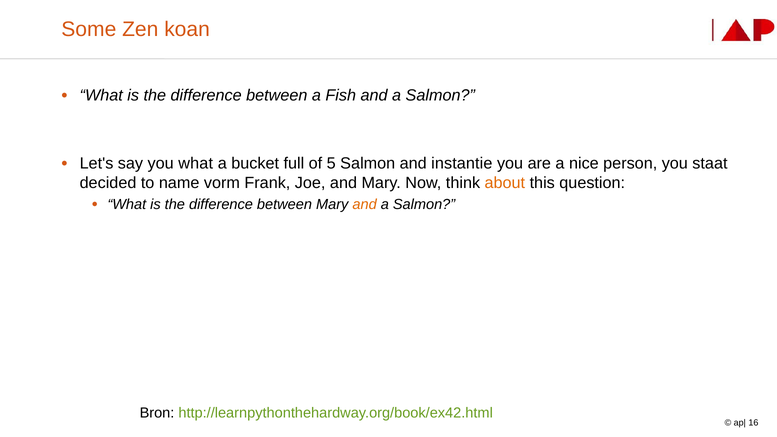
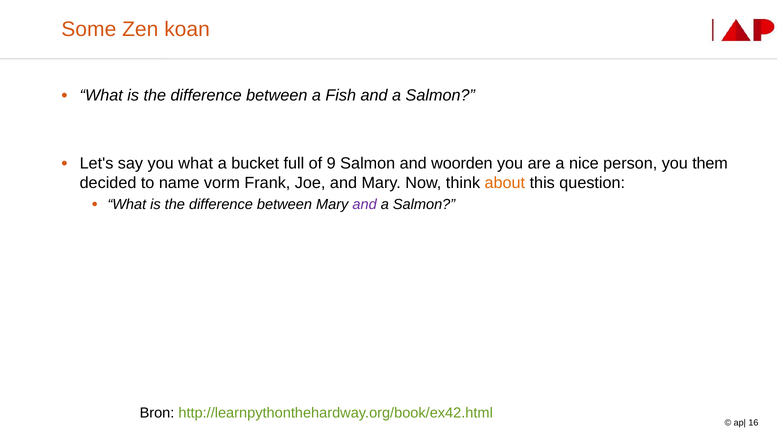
5: 5 -> 9 (331, 164)
instantie: instantie -> woorden (462, 164)
staat: staat -> them (710, 164)
and colour: orange -> purple (365, 204)
